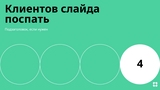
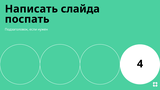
Клиентов: Клиентов -> Написать (31, 9)
